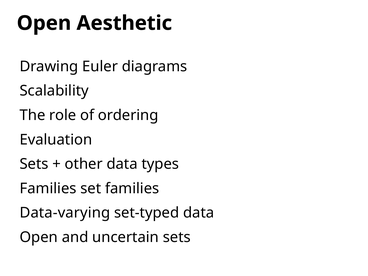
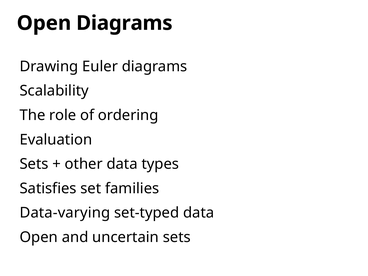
Open Aesthetic: Aesthetic -> Diagrams (124, 23)
Families: Families -> Satisfies (48, 188)
